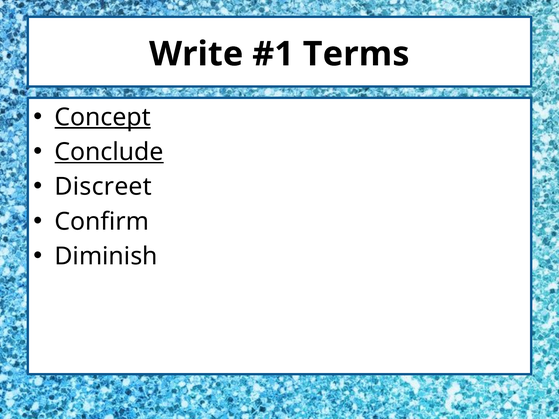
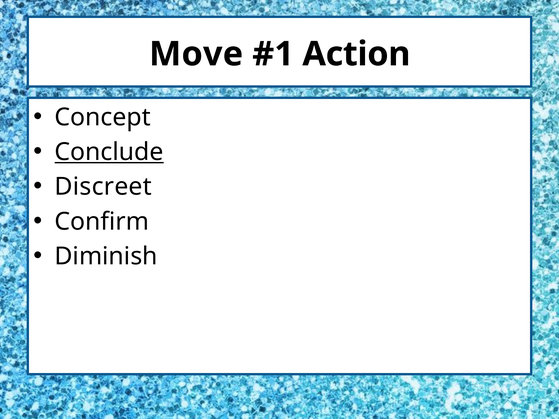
Write: Write -> Move (196, 54)
Terms: Terms -> Action (356, 54)
Concept underline: present -> none (103, 117)
